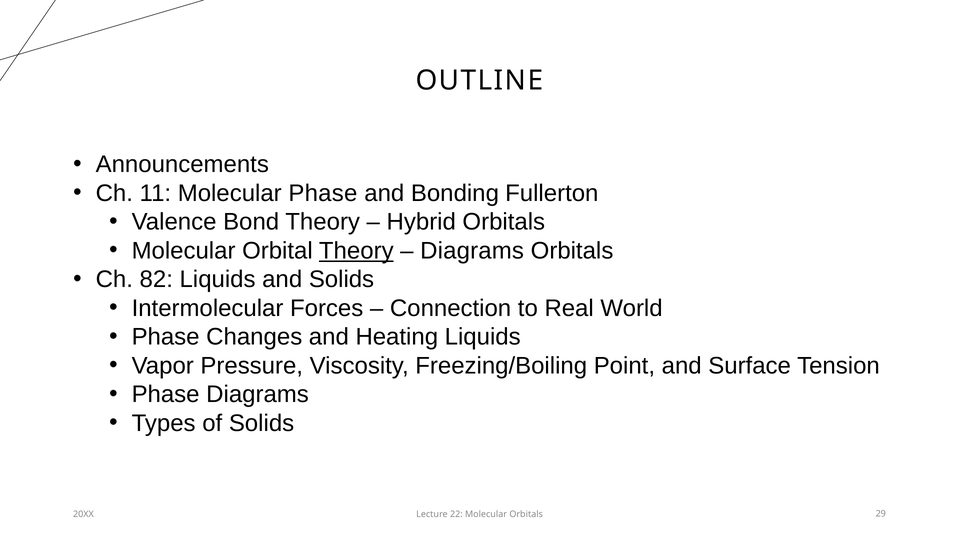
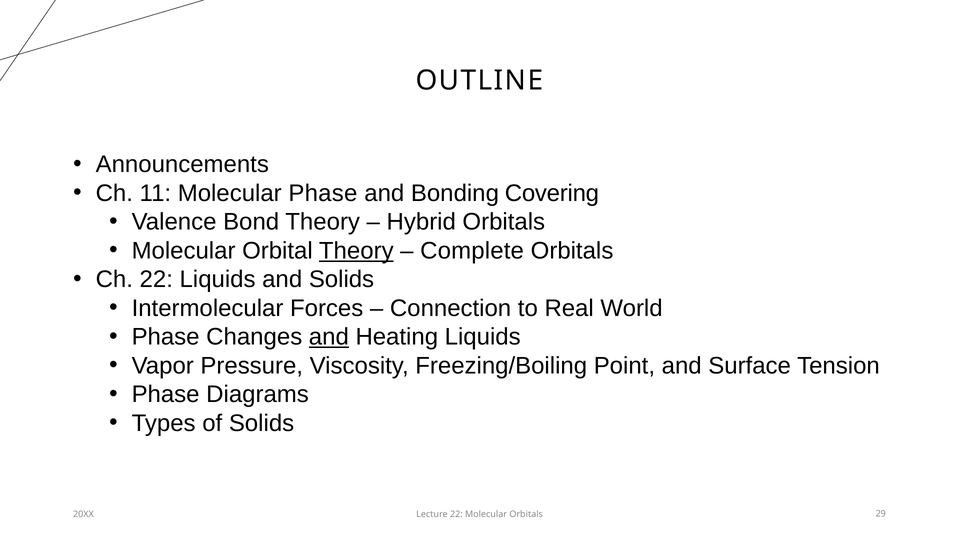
Fullerton: Fullerton -> Covering (552, 193)
Diagrams: Diagrams -> Complete (472, 251)
Ch 82: 82 -> 22 (156, 280)
and underline: none -> present (329, 337)
